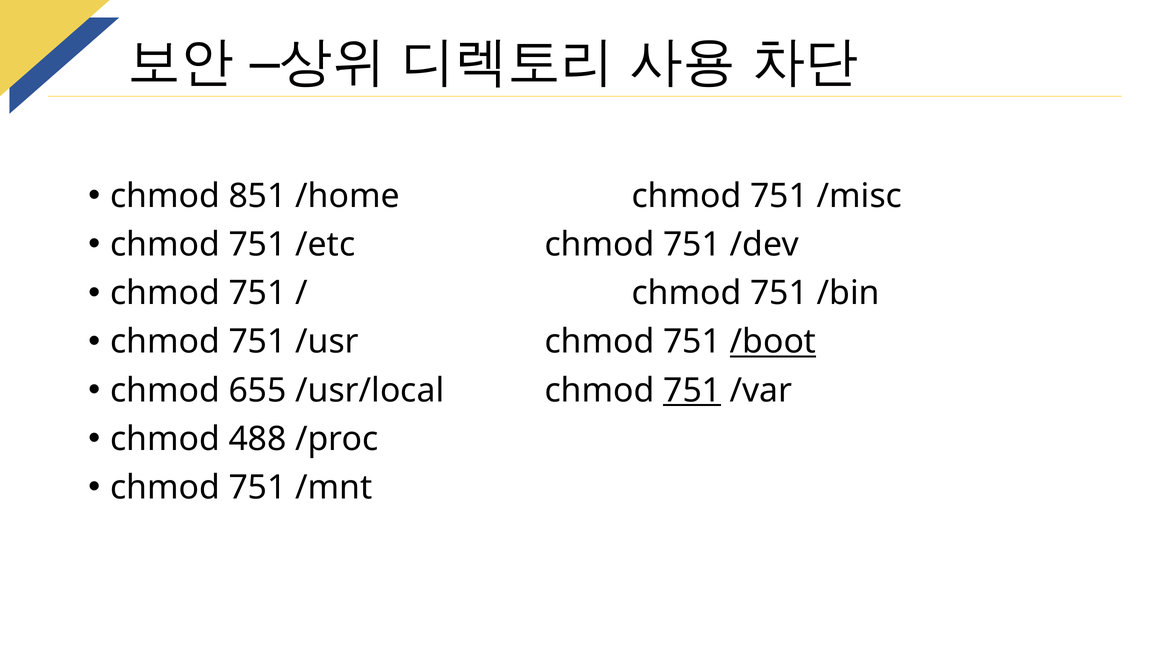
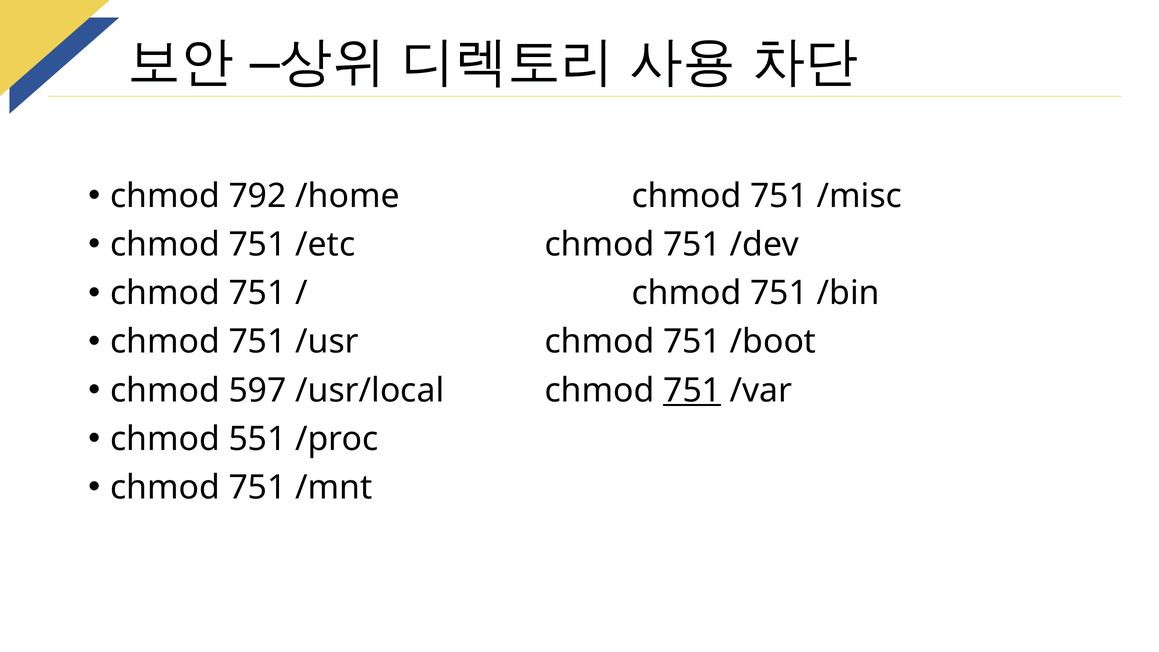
851: 851 -> 792 (258, 196)
/boot underline: present -> none (773, 342)
655: 655 -> 597 (258, 390)
488: 488 -> 551 (258, 439)
